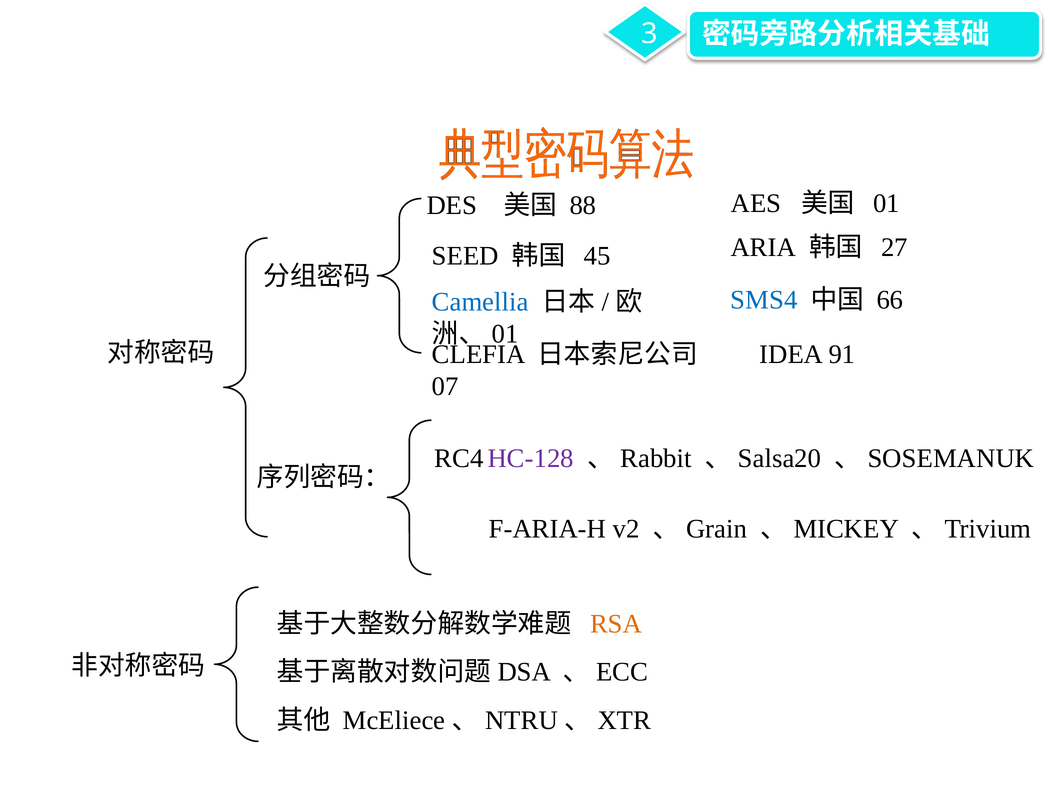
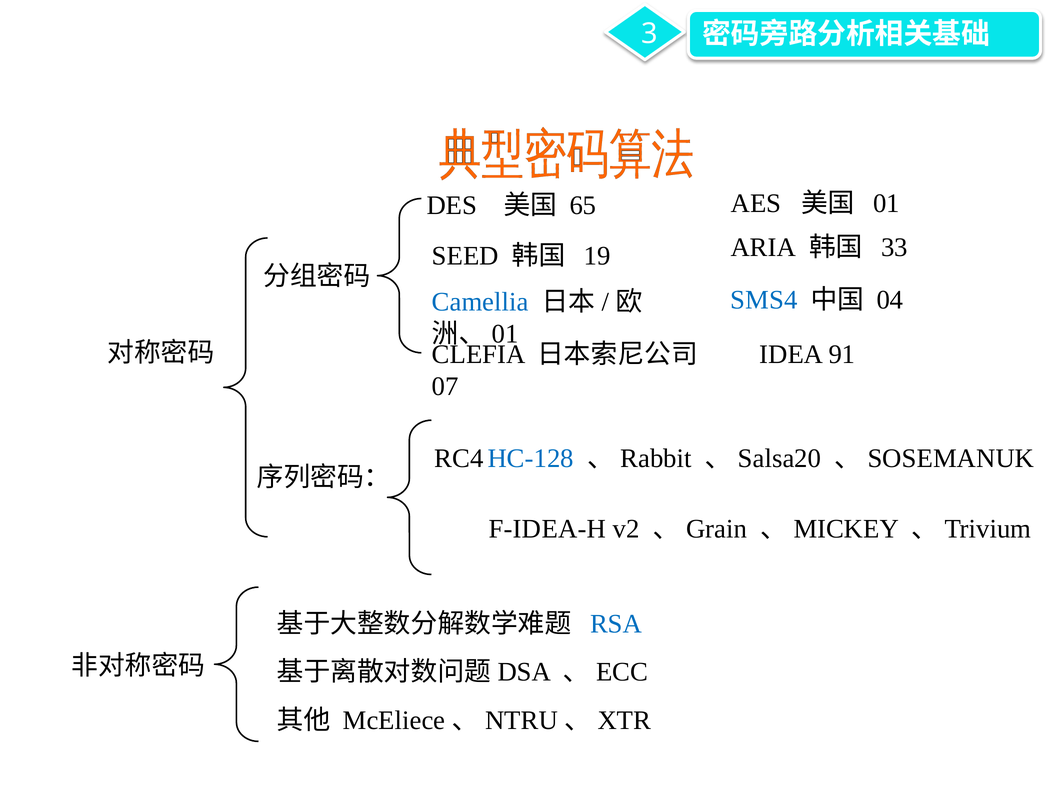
88: 88 -> 65 (583, 205)
27: 27 -> 33 (894, 247)
45: 45 -> 19 (597, 256)
66: 66 -> 04 (890, 300)
HC-128 colour: purple -> blue (531, 458)
F-ARIA-H: F-ARIA-H -> F-IDEA-H (547, 528)
RSA colour: orange -> blue (616, 624)
